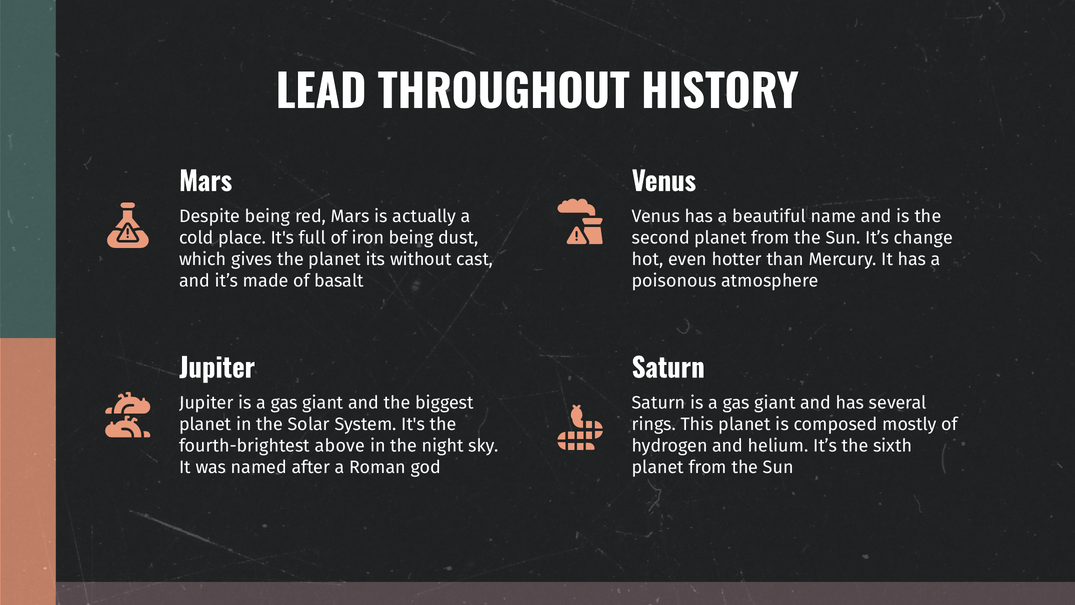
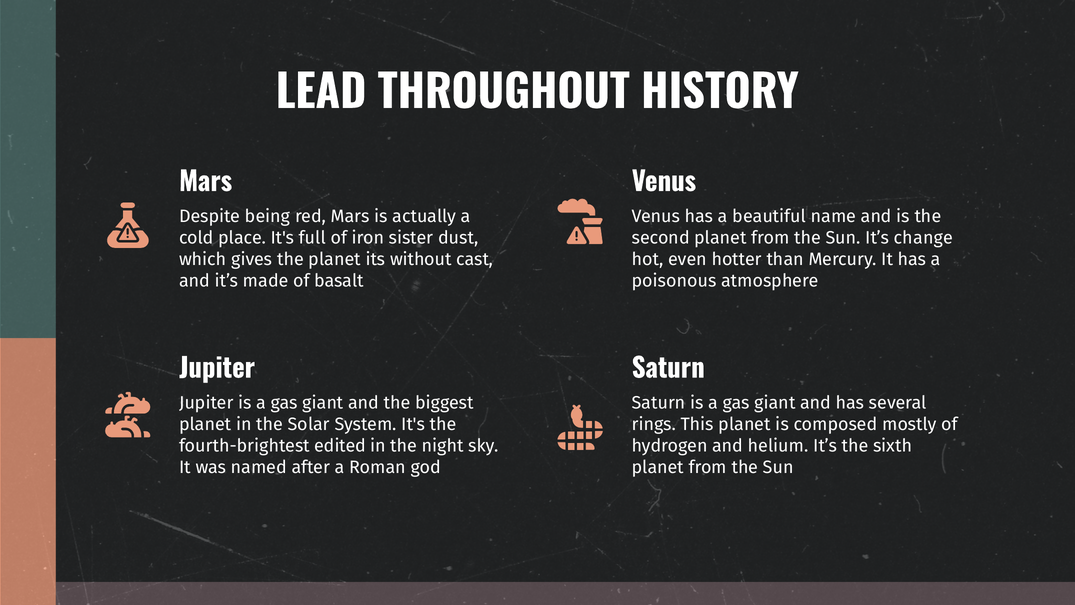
iron being: being -> sister (411, 238)
above: above -> edited (340, 446)
